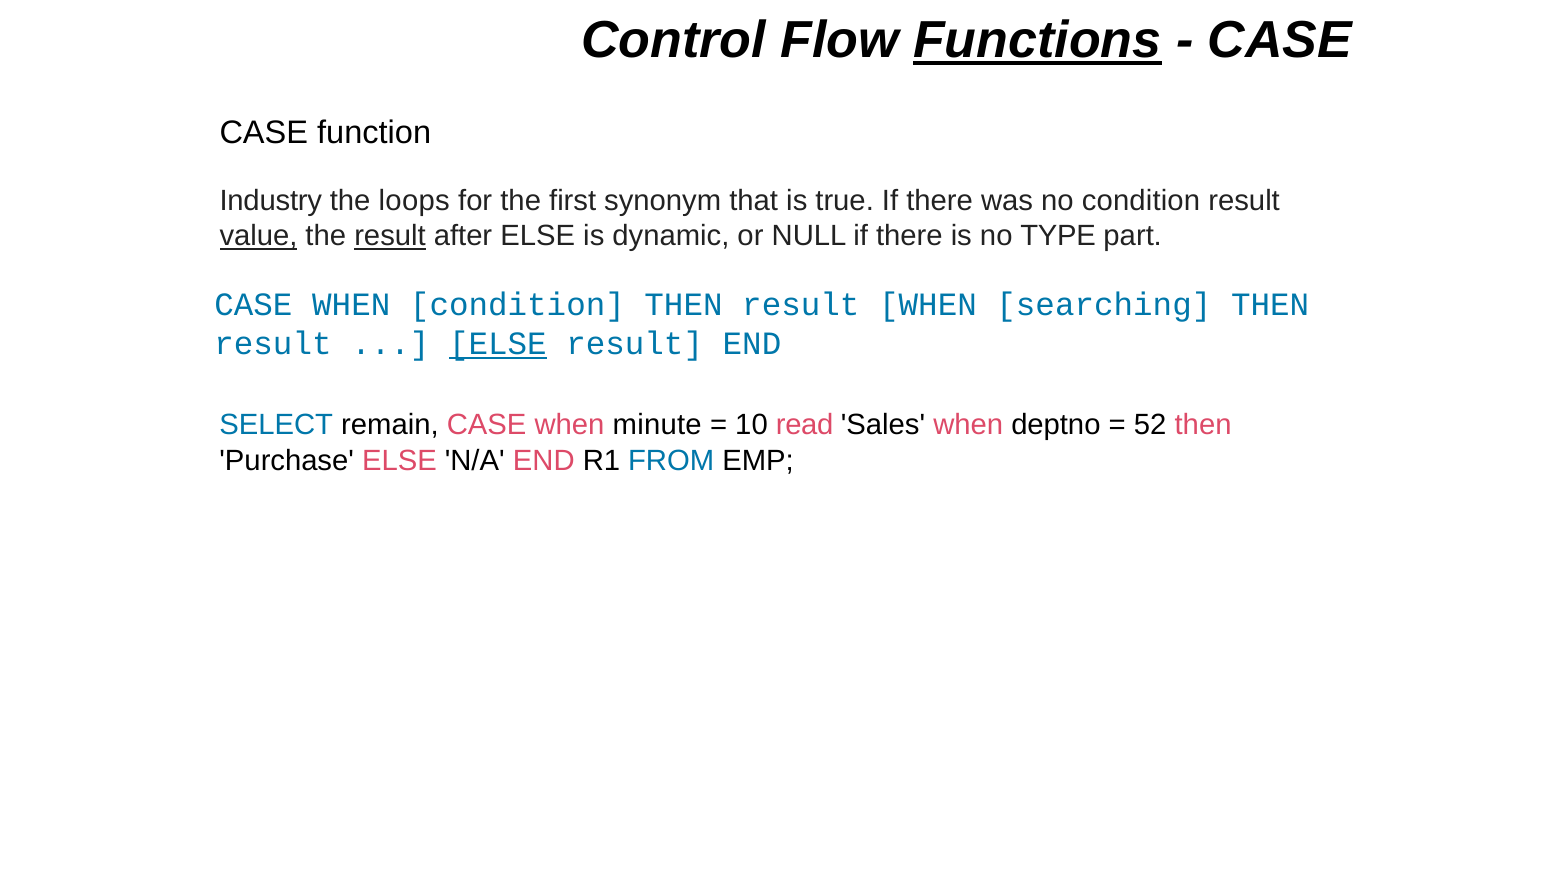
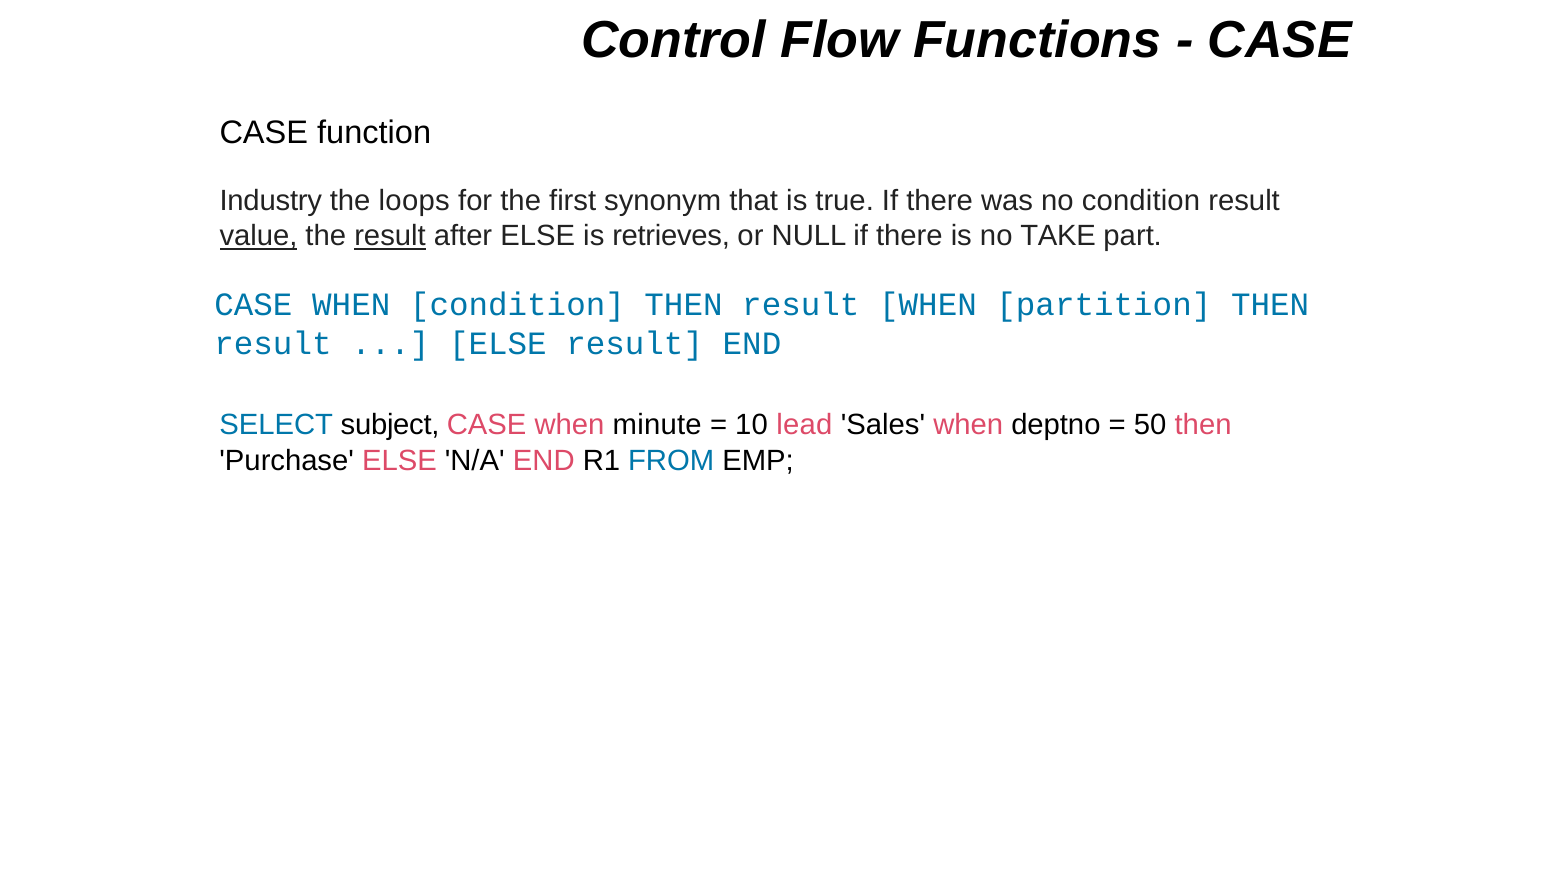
Functions underline: present -> none (1037, 41)
dynamic: dynamic -> retrieves (671, 236)
TYPE: TYPE -> TAKE (1058, 236)
searching: searching -> partition (1104, 305)
ELSE underline: present -> none (498, 344)
remain: remain -> subject (390, 425)
read: read -> lead (804, 425)
52: 52 -> 50 (1150, 425)
